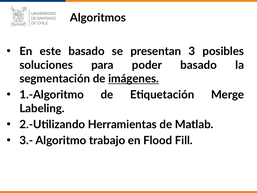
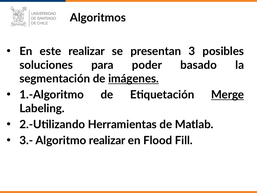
este basado: basado -> realizar (87, 51)
Merge underline: none -> present (228, 95)
Algoritmo trabajo: trabajo -> realizar (107, 140)
